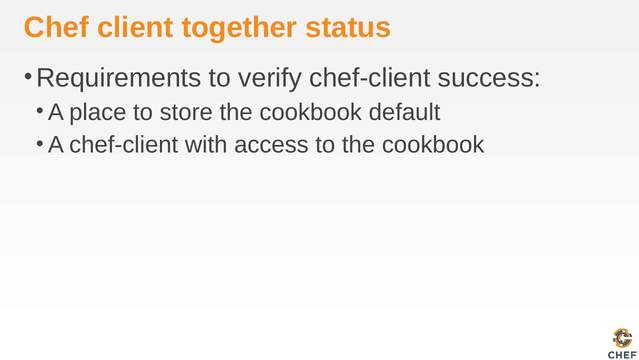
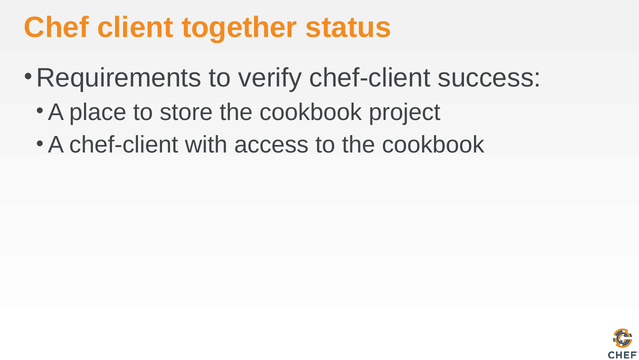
default: default -> project (405, 112)
